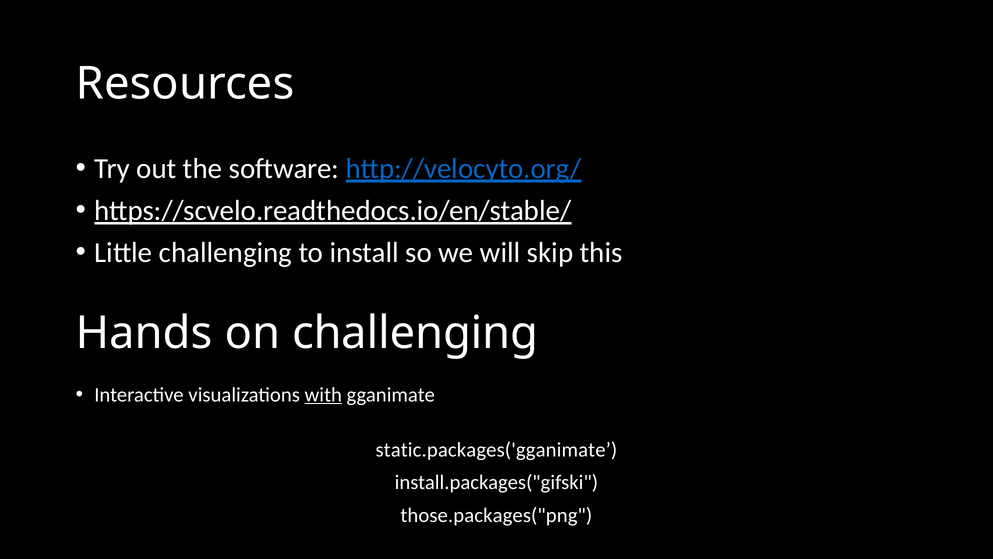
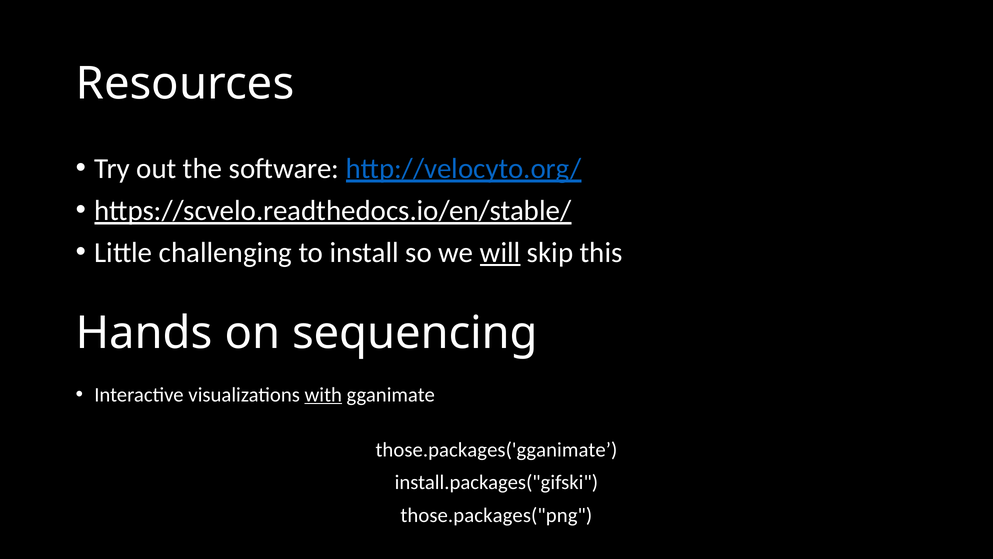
will underline: none -> present (500, 252)
on challenging: challenging -> sequencing (415, 333)
static.packages('gganimate: static.packages('gganimate -> those.packages('gganimate (496, 449)
